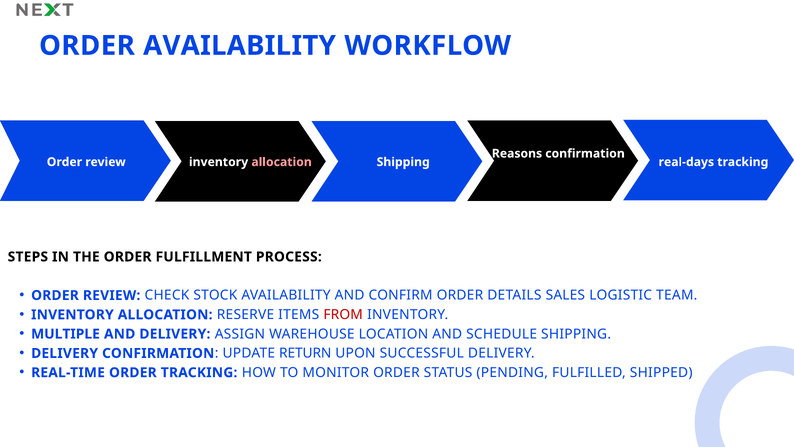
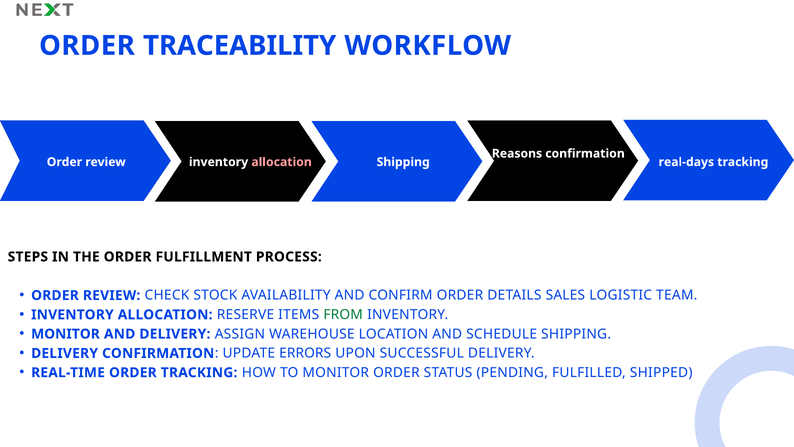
ORDER AVAILABILITY: AVAILABILITY -> TRACEABILITY (240, 46)
FROM colour: red -> green (343, 314)
MULTIPLE: MULTIPLE -> MONITOR (65, 334)
RETURN: RETURN -> ERRORS (305, 353)
